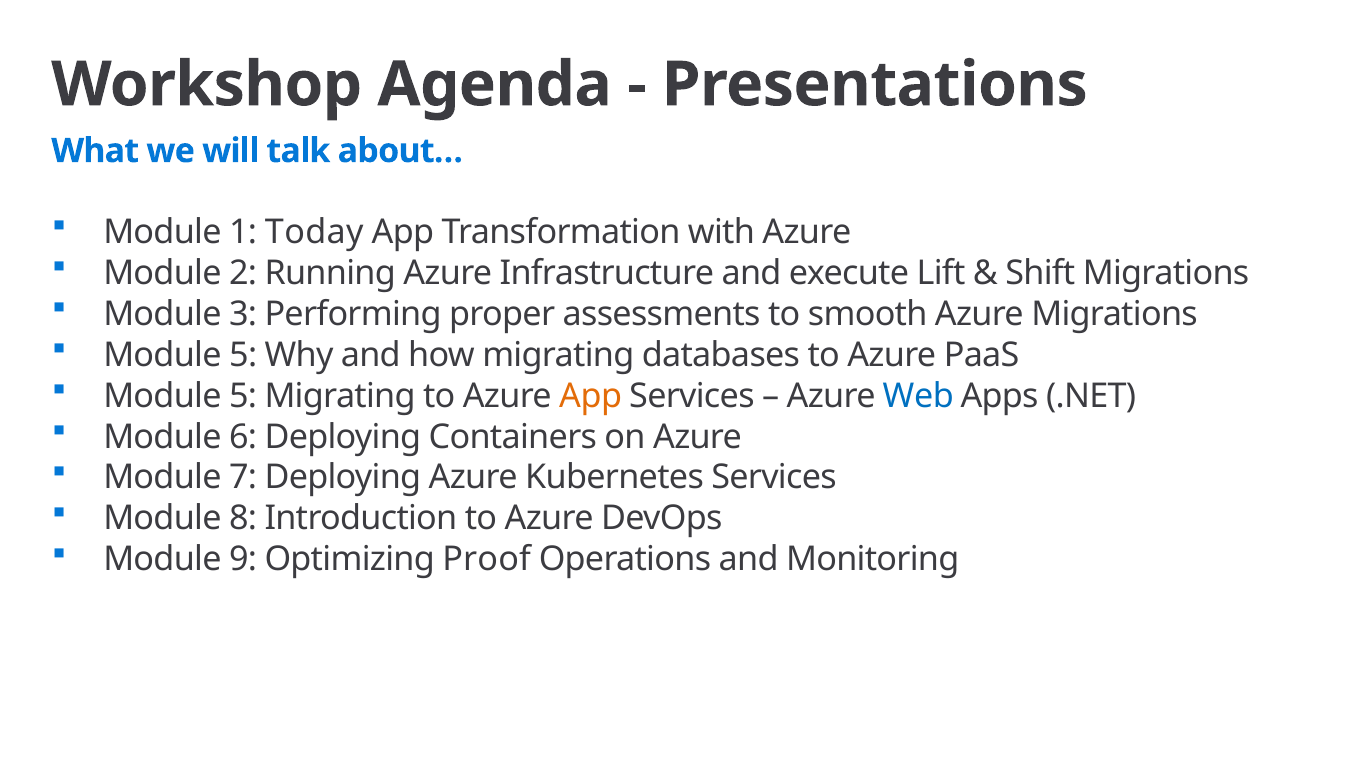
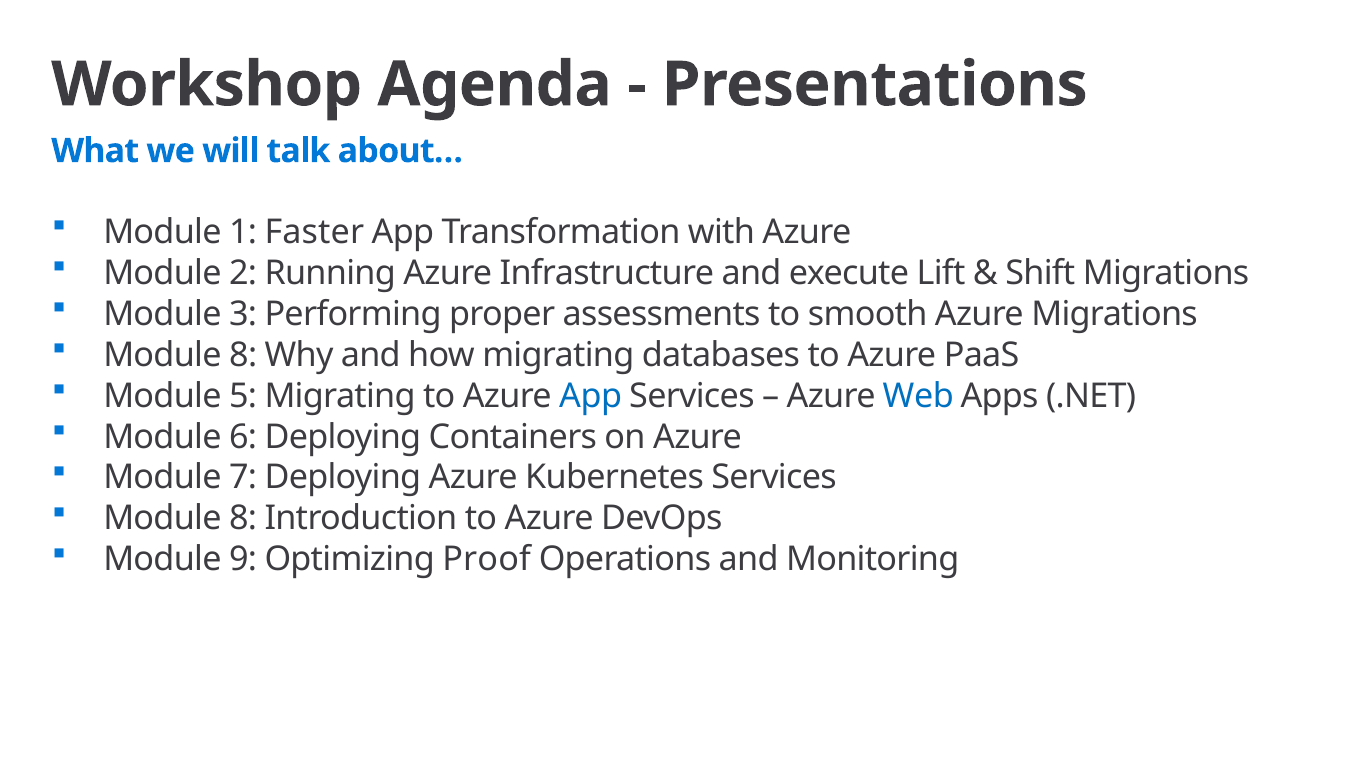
Today: Today -> Faster (314, 232)
5: 5 -> 8 (243, 355)
App colour: orange -> blue (591, 396)
